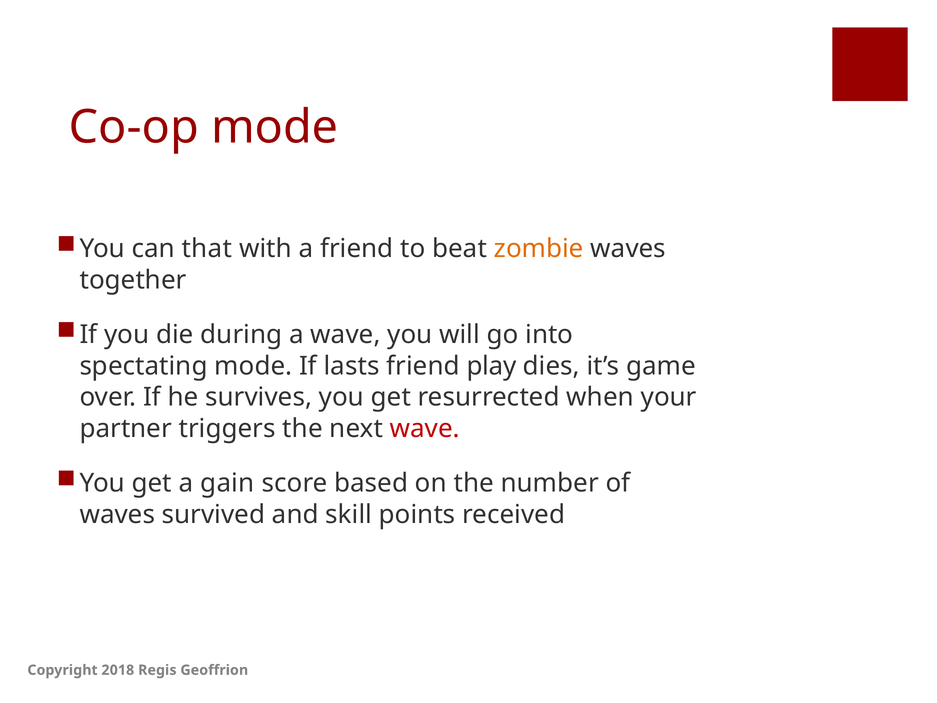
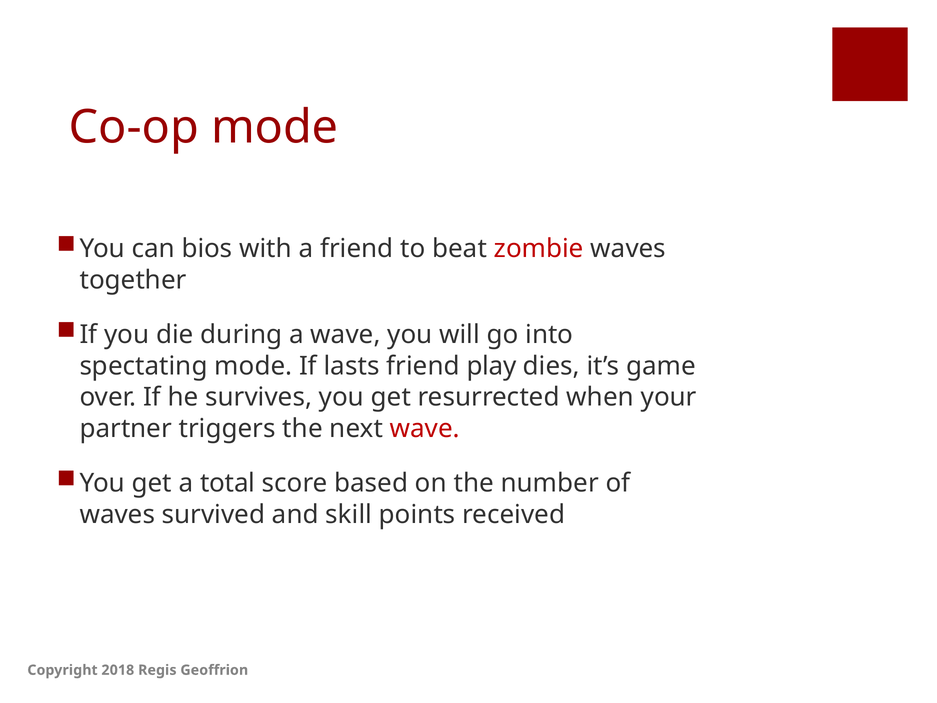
that: that -> bios (207, 249)
zombie colour: orange -> red (539, 249)
gain: gain -> total (228, 483)
